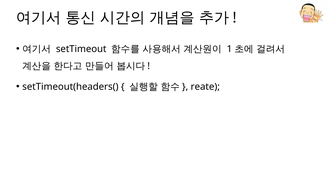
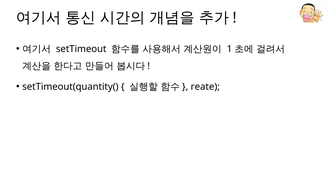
setTimeout(headers(: setTimeout(headers( -> setTimeout(quantity( (70, 87)
